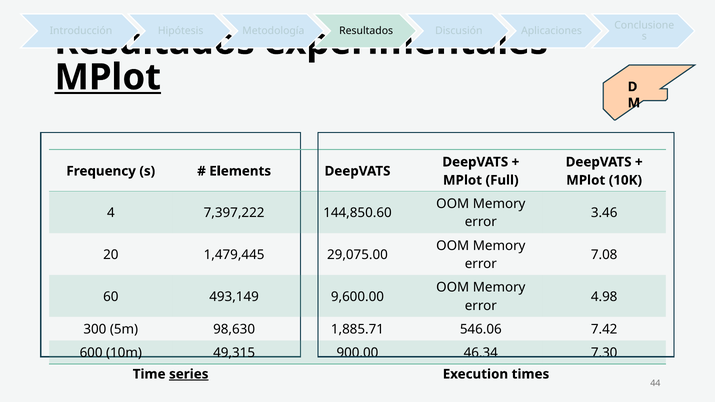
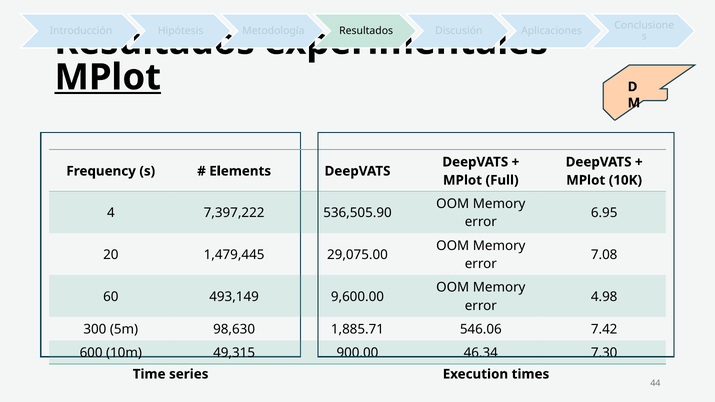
144,850.60: 144,850.60 -> 536,505.90 (357, 213)
3.46: 3.46 -> 6.95 (604, 213)
series underline: present -> none (189, 374)
